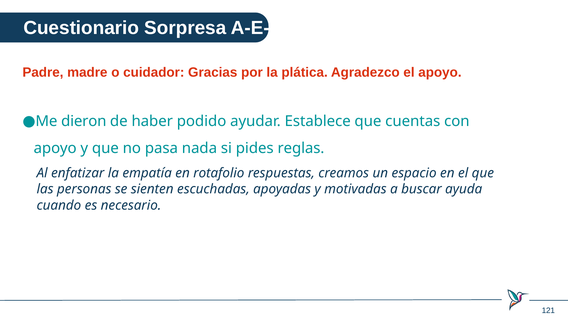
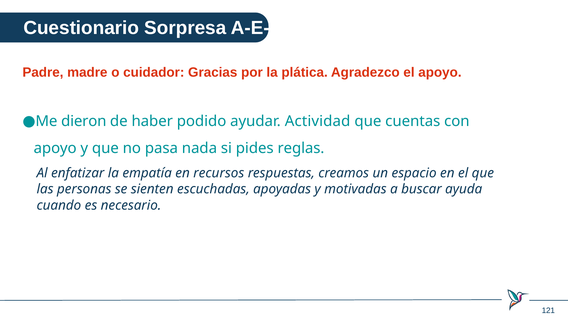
Establece: Establece -> Actividad (318, 121)
rotafolio: rotafolio -> recursos (219, 173)
